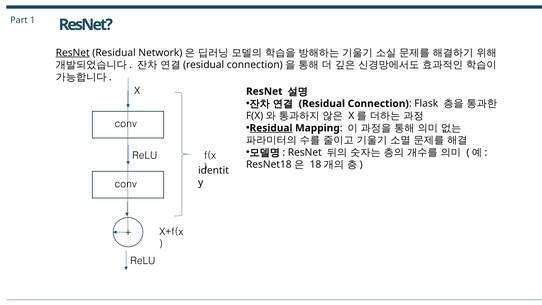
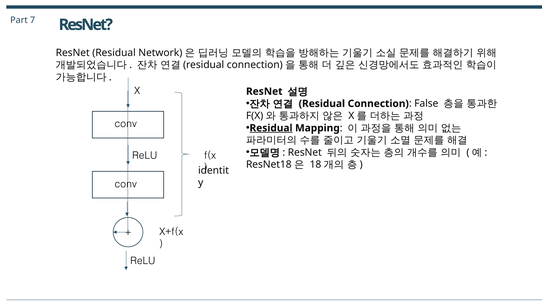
1: 1 -> 7 (33, 20)
ResNet underline: present -> none (73, 53)
Flask: Flask -> False (426, 104)
